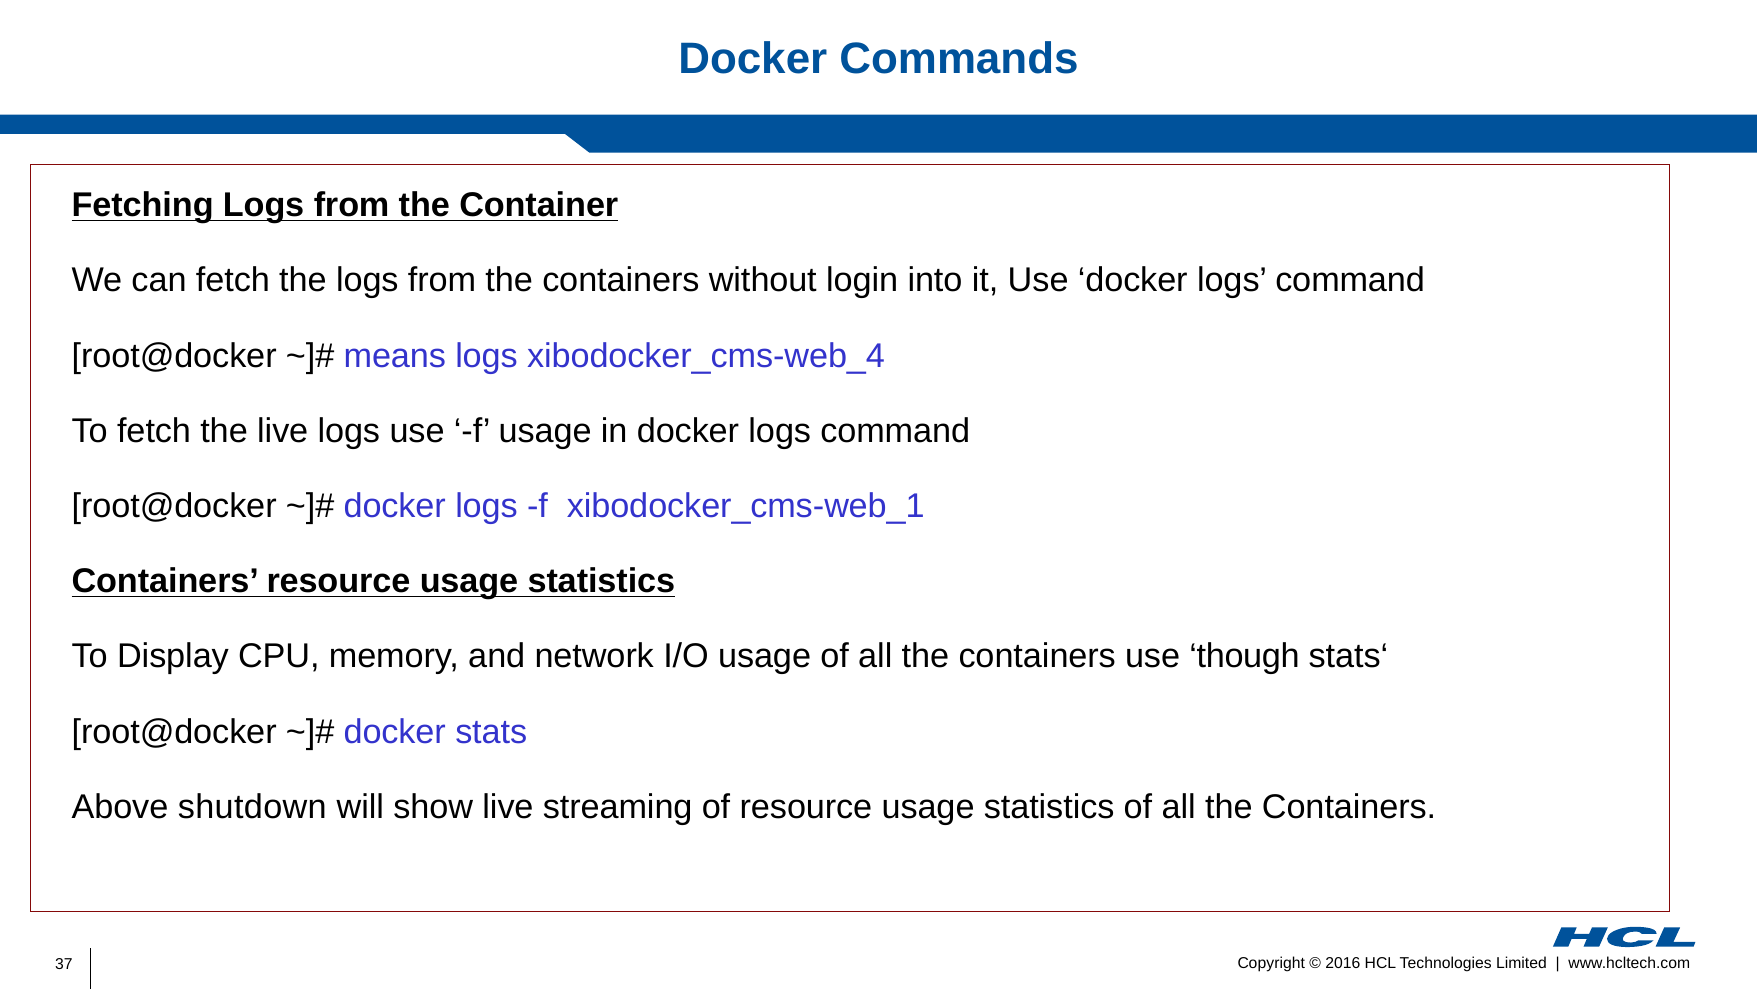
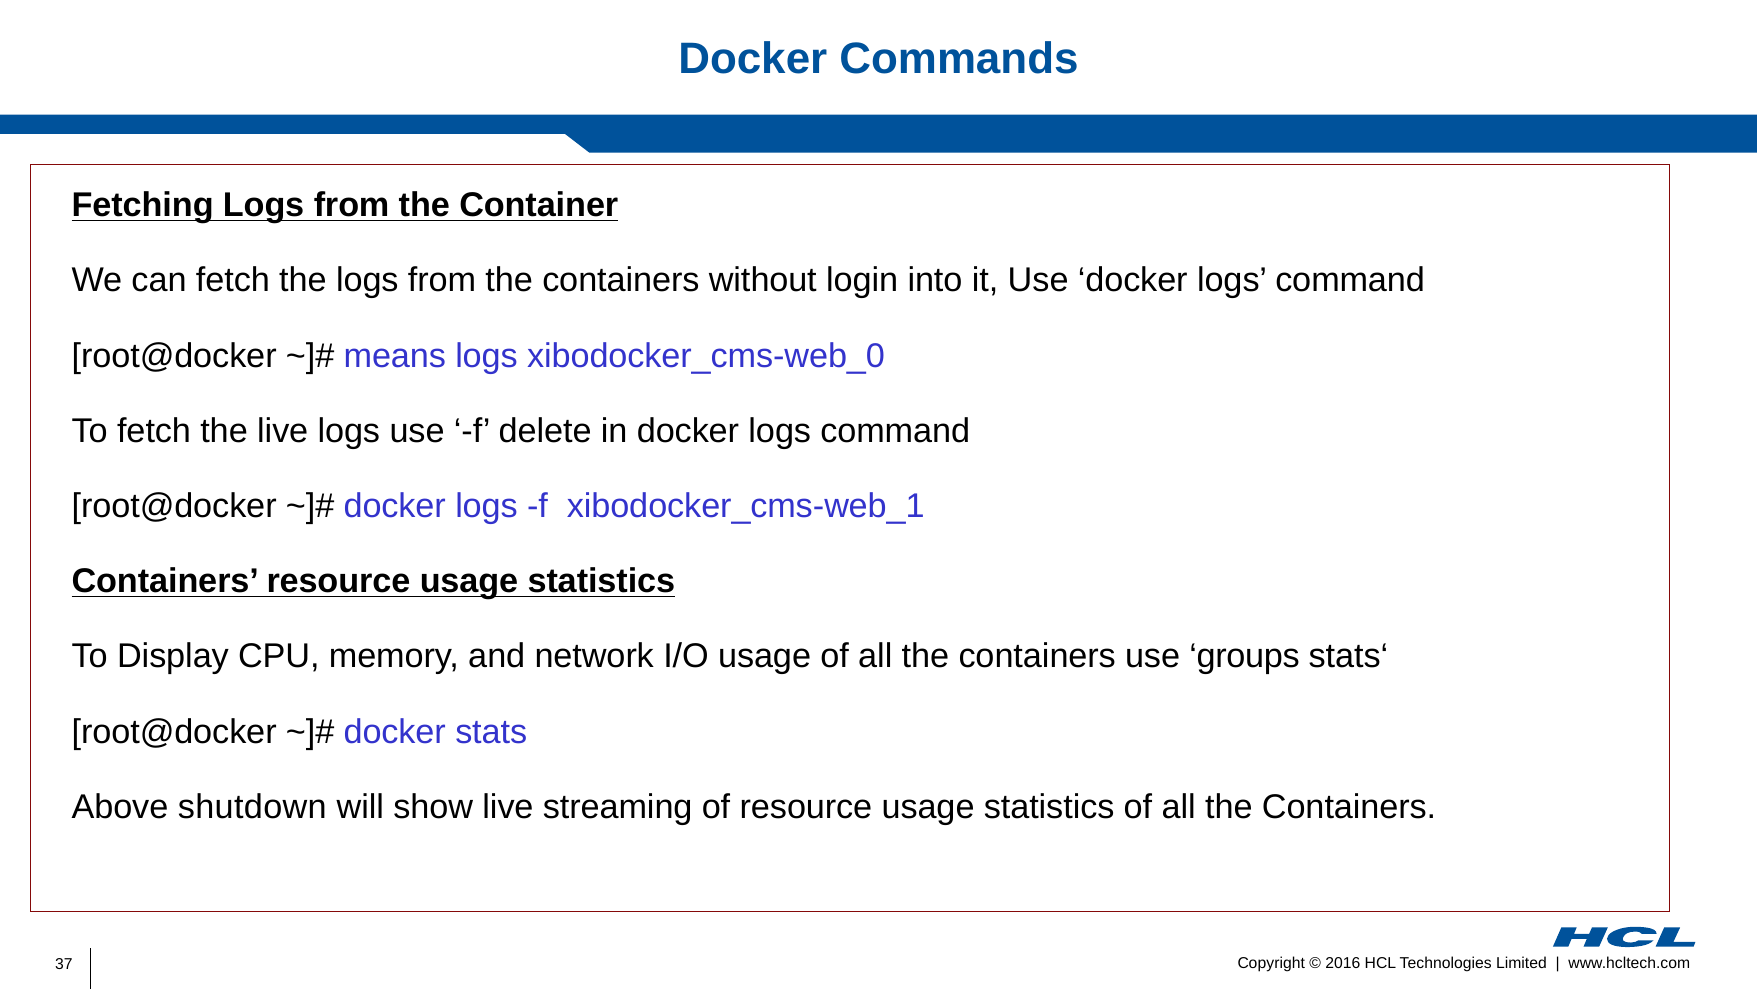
xibodocker_cms-web_4: xibodocker_cms-web_4 -> xibodocker_cms-web_0 (706, 355)
f usage: usage -> delete (545, 431)
though: though -> groups (1245, 656)
